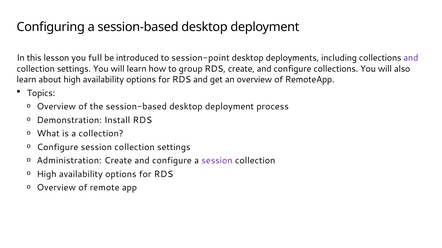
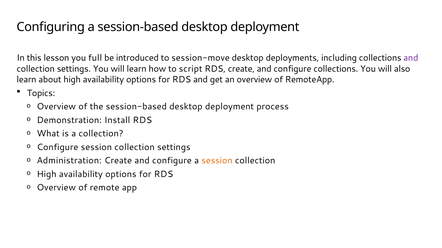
session-point: session-point -> session-move (201, 58)
group: group -> script (191, 69)
session colour: purple -> orange (217, 161)
